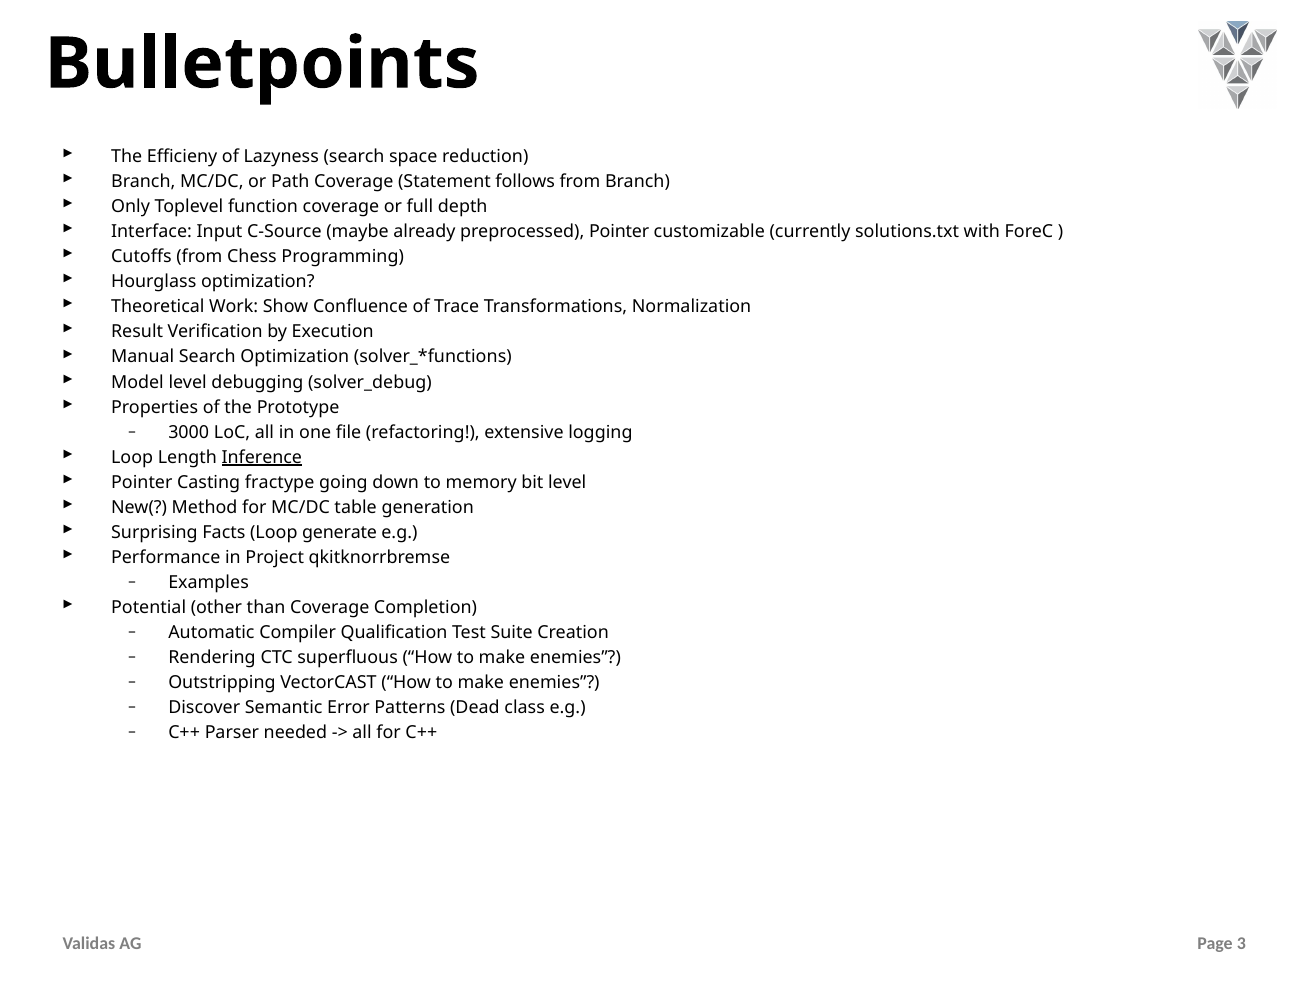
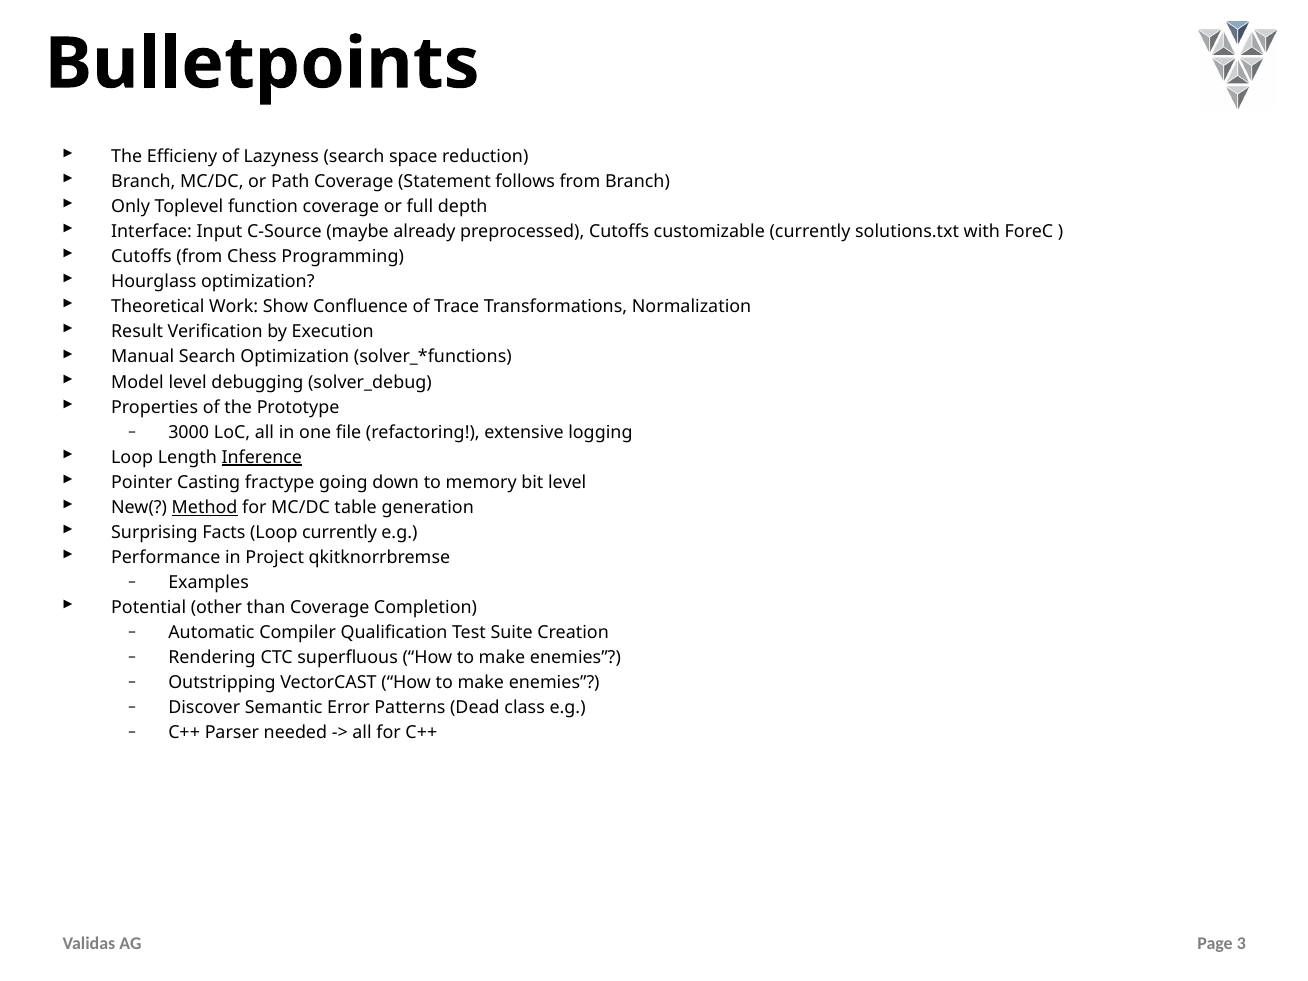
preprocessed Pointer: Pointer -> Cutoffs (619, 232)
Method underline: none -> present (205, 507)
Loop generate: generate -> currently (340, 532)
